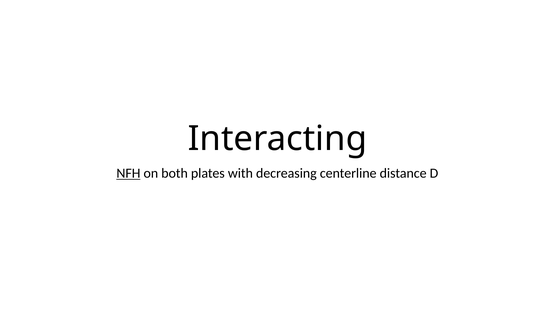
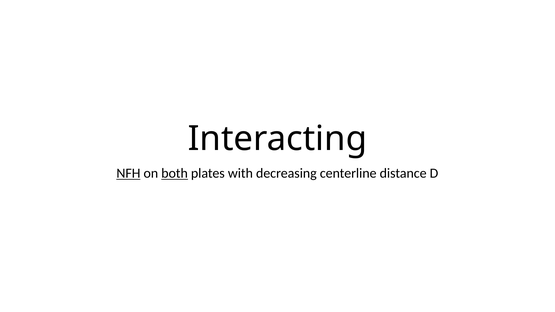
both underline: none -> present (175, 173)
